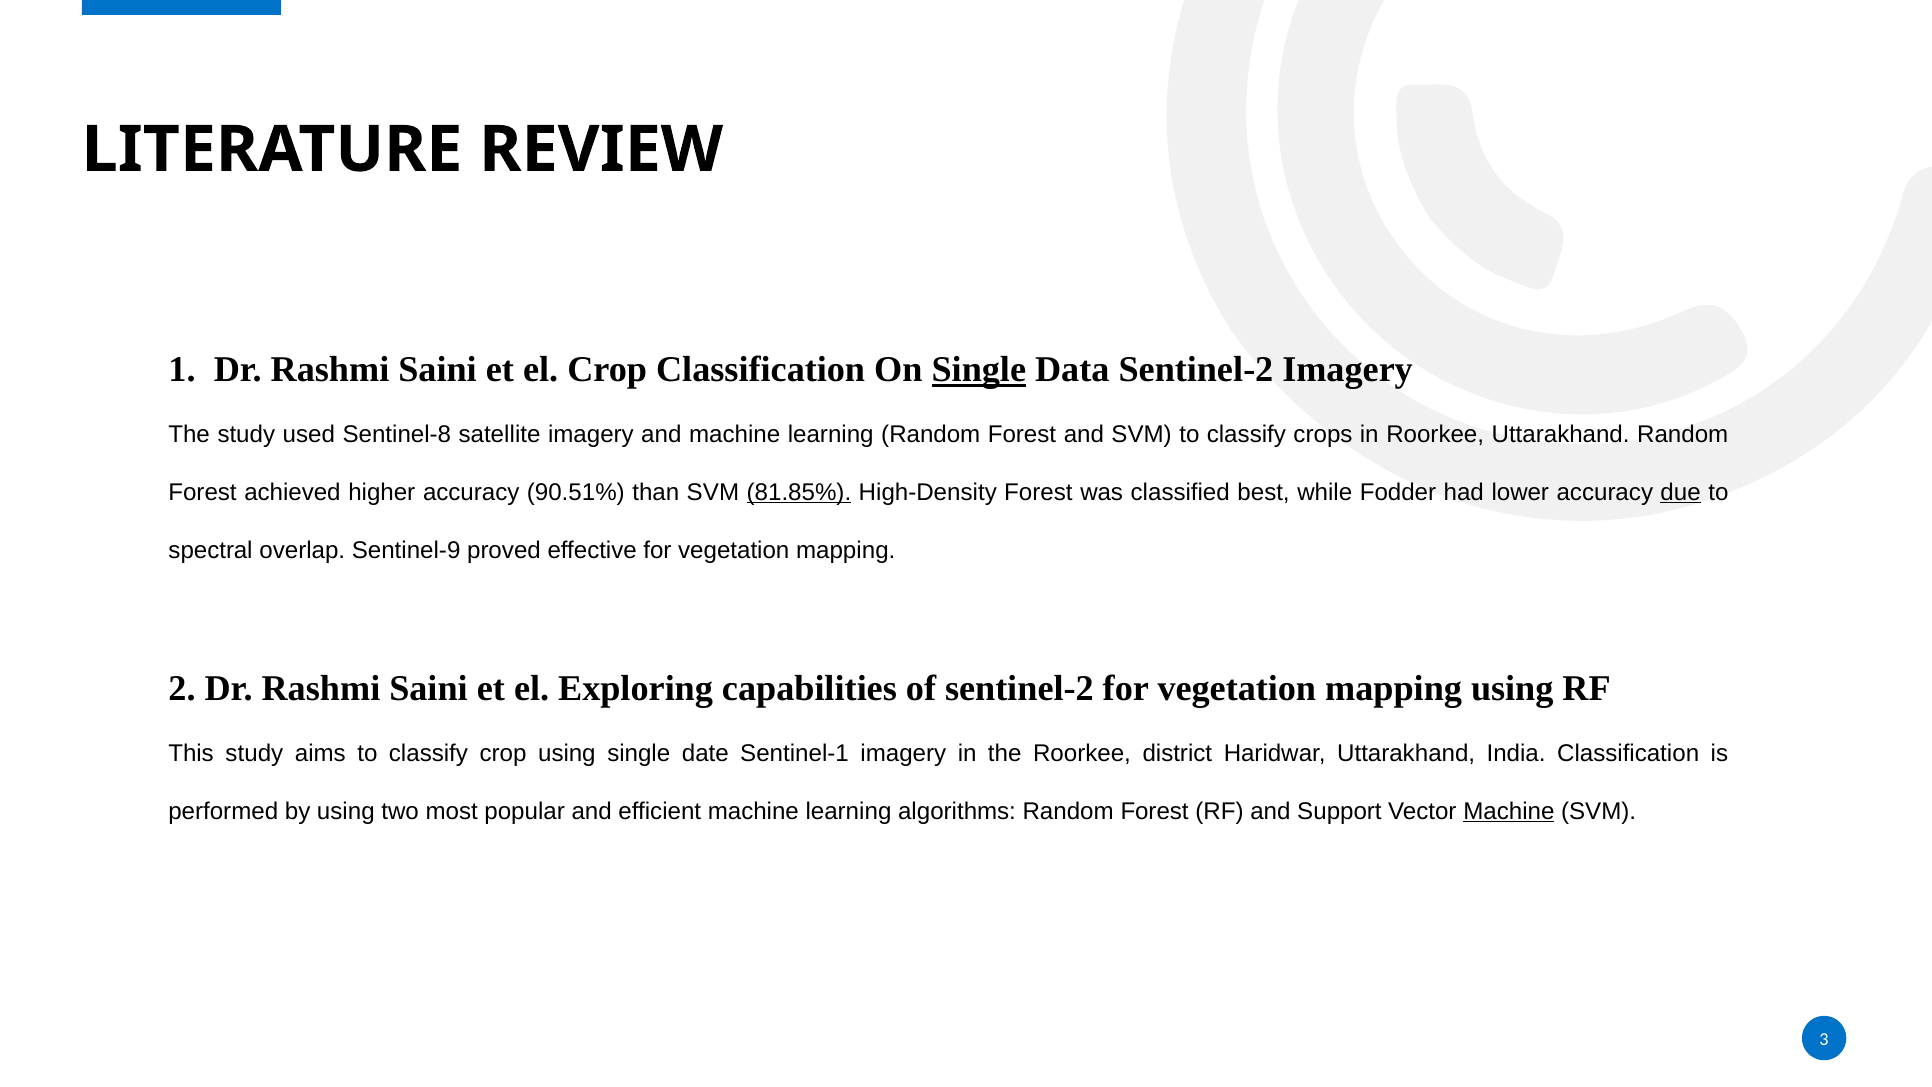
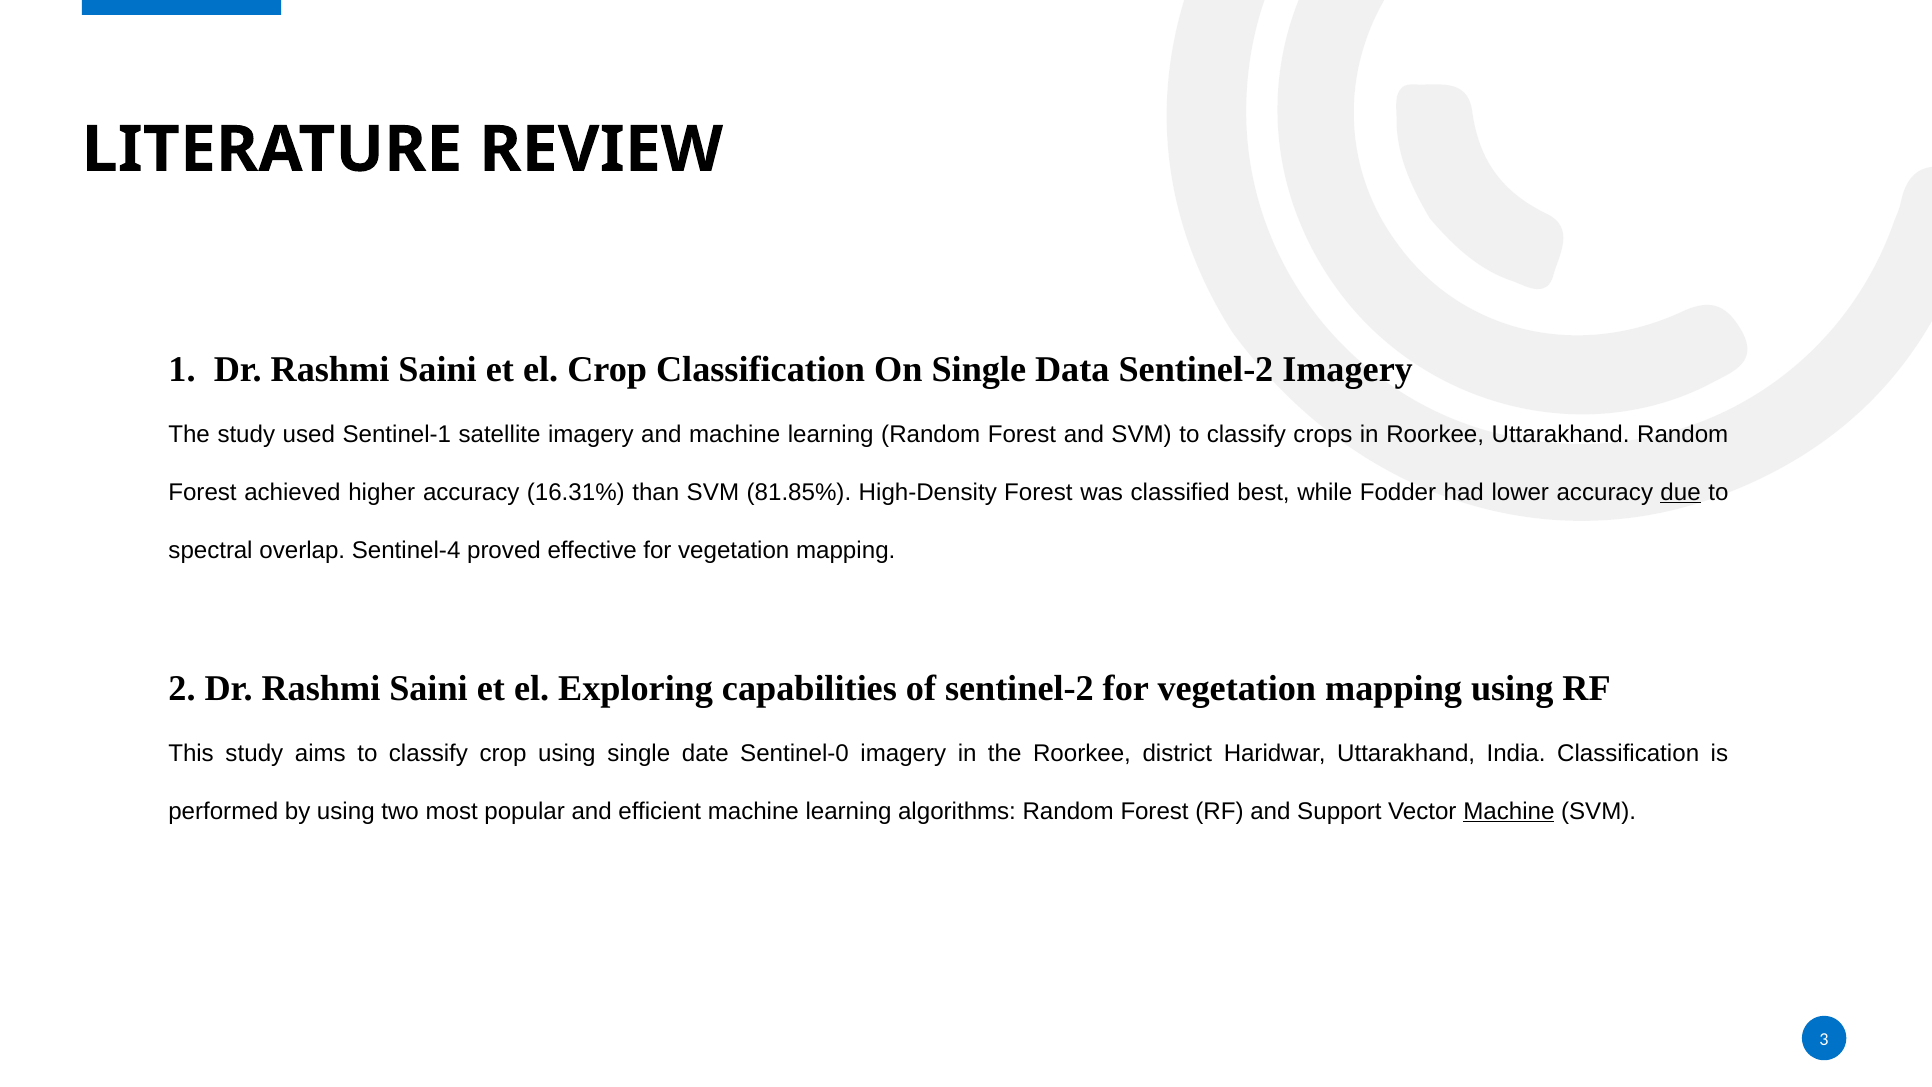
Single underline: present -> none (979, 370)
Sentinel-8: Sentinel-8 -> Sentinel-1 (397, 434)
90.51%: 90.51% -> 16.31% (576, 492)
81.85% underline: present -> none (799, 492)
Sentinel-9: Sentinel-9 -> Sentinel-4 (406, 550)
Sentinel-1: Sentinel-1 -> Sentinel-0 (795, 753)
